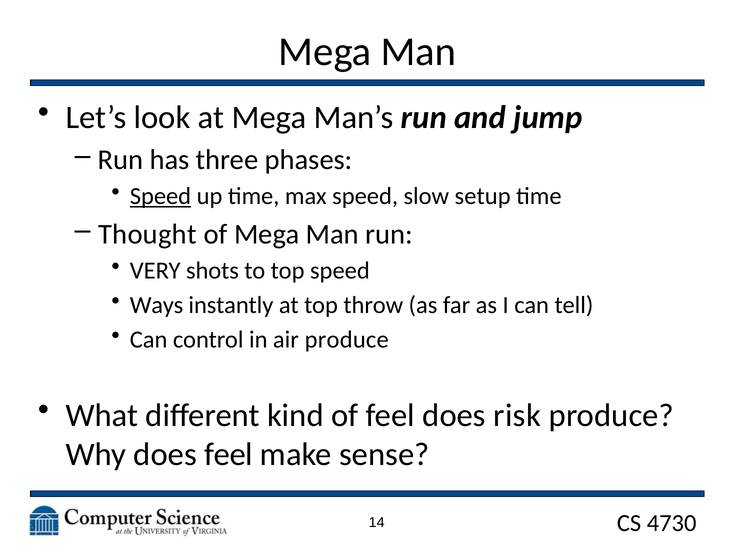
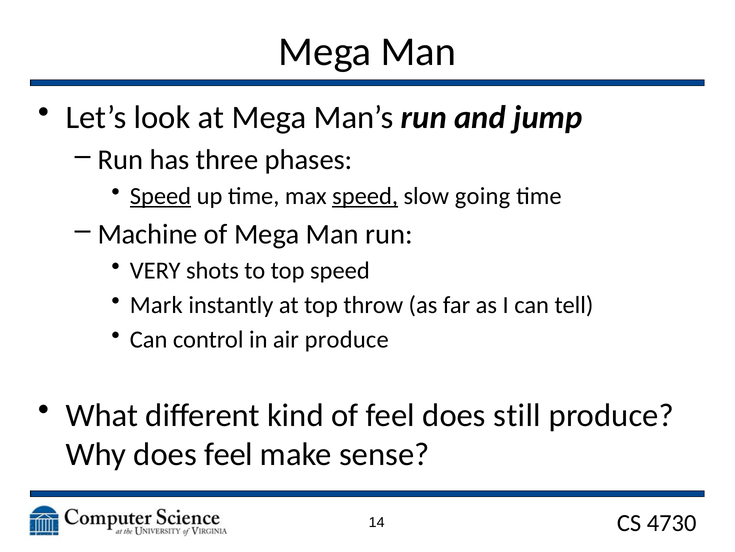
speed underline: none -> present (365, 196)
setup: setup -> going (483, 196)
Thought: Thought -> Machine (148, 234)
Ways: Ways -> Mark (156, 305)
risk: risk -> still (517, 415)
